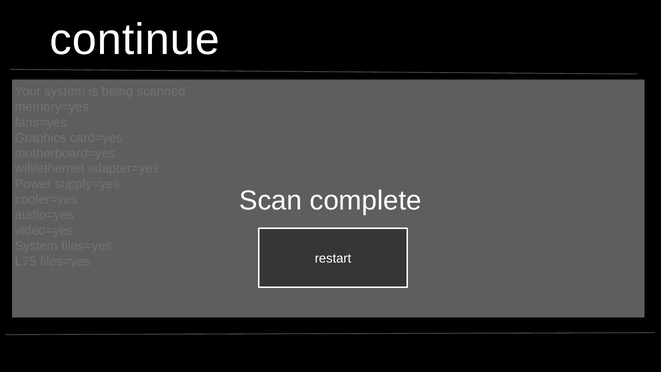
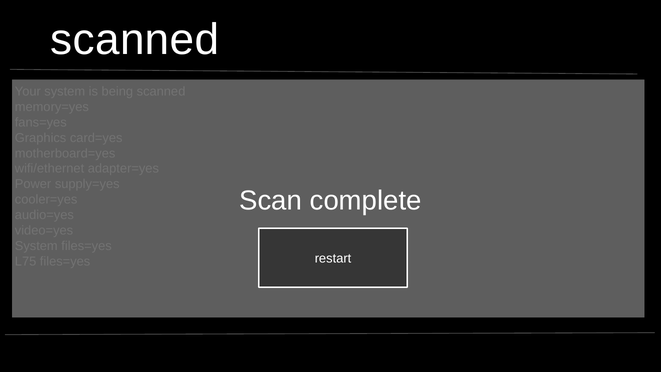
continue: continue -> scanned (135, 40)
